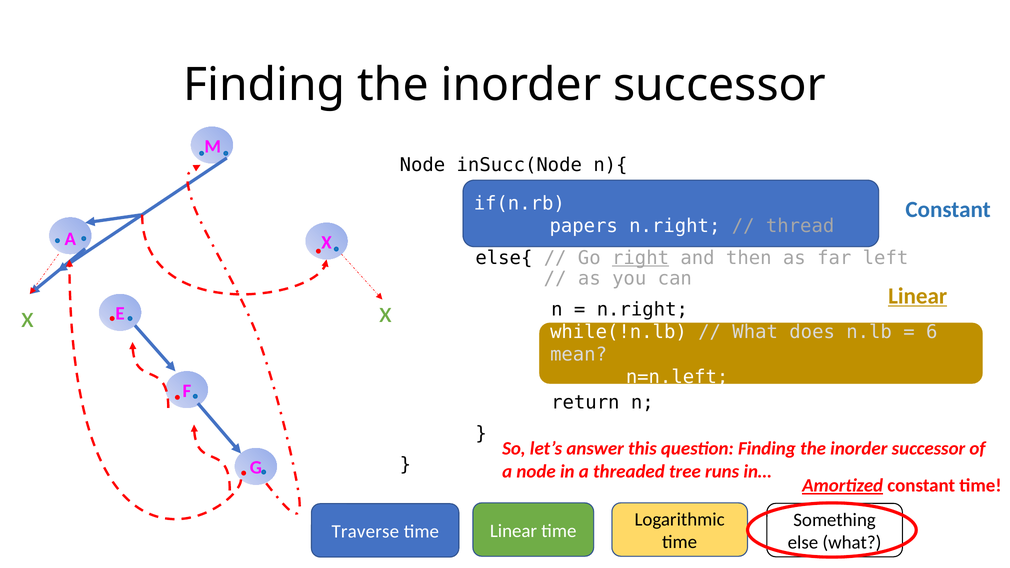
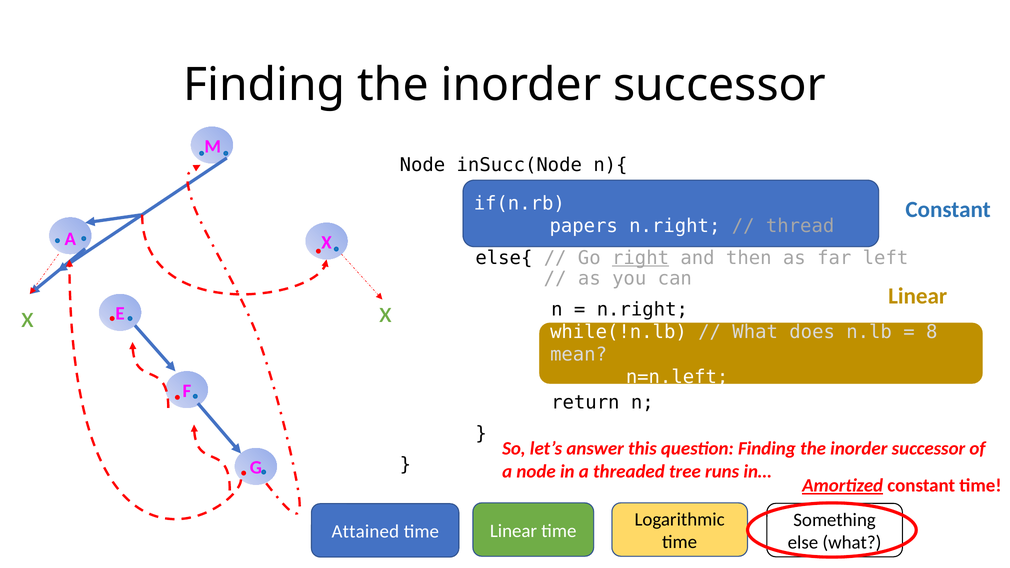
Linear underline: present -> none (918, 296)
6: 6 -> 8 (932, 332)
Traverse: Traverse -> Attained (365, 532)
